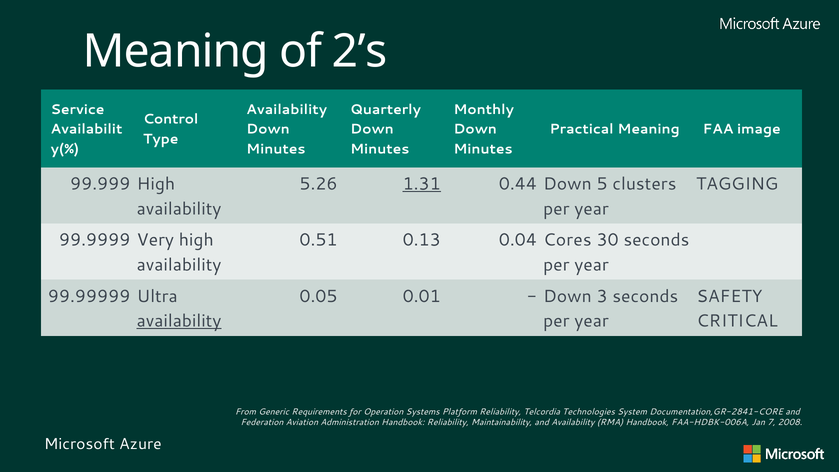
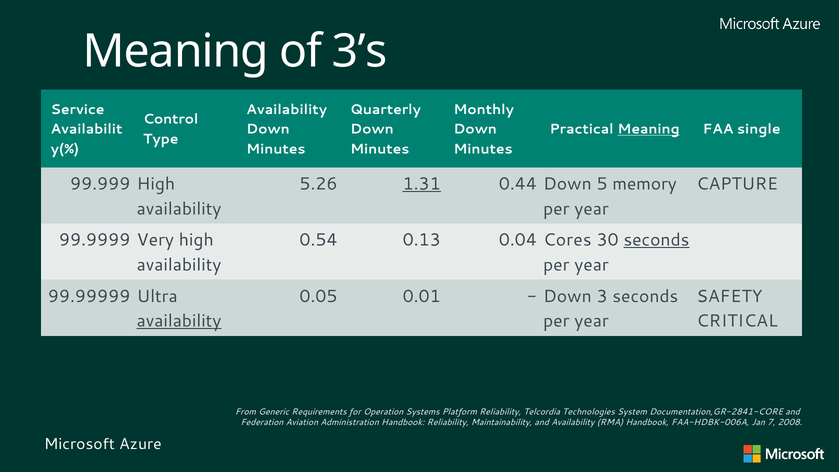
2’s: 2’s -> 3’s (360, 51)
Meaning underline: none -> present (649, 129)
image: image -> single (759, 129)
clusters: clusters -> memory (645, 184)
TAGGING: TAGGING -> CAPTURE (737, 184)
0.51: 0.51 -> 0.54 (318, 240)
seconds underline: none -> present (656, 240)
